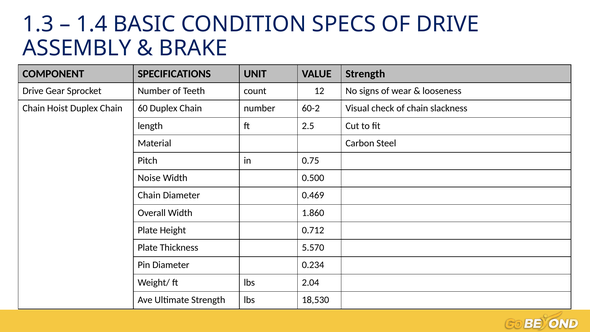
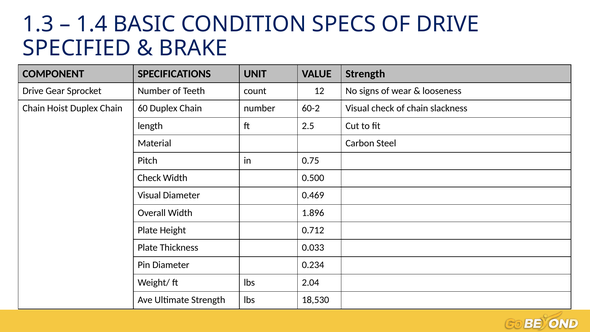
ASSEMBLY: ASSEMBLY -> SPECIFIED (77, 48)
Noise: Noise -> Check (149, 178)
Chain: Chain -> Visual (149, 195)
1.860: 1.860 -> 1.896 (313, 213)
5.570: 5.570 -> 0.033 (313, 248)
